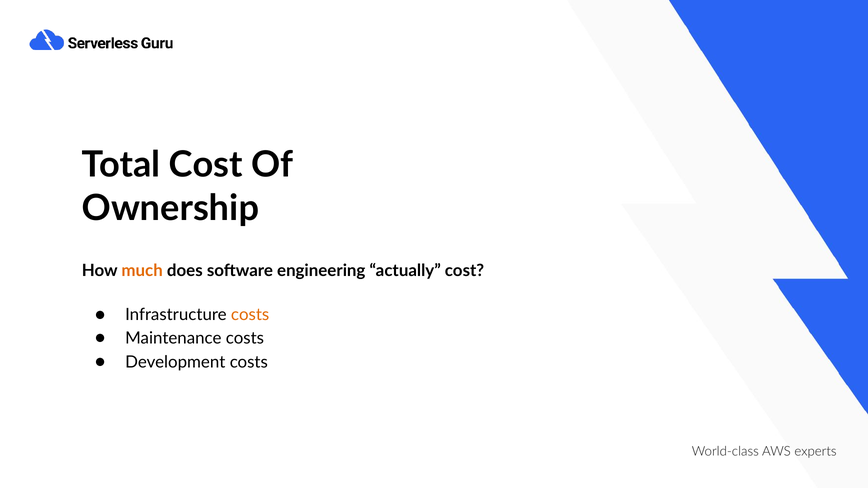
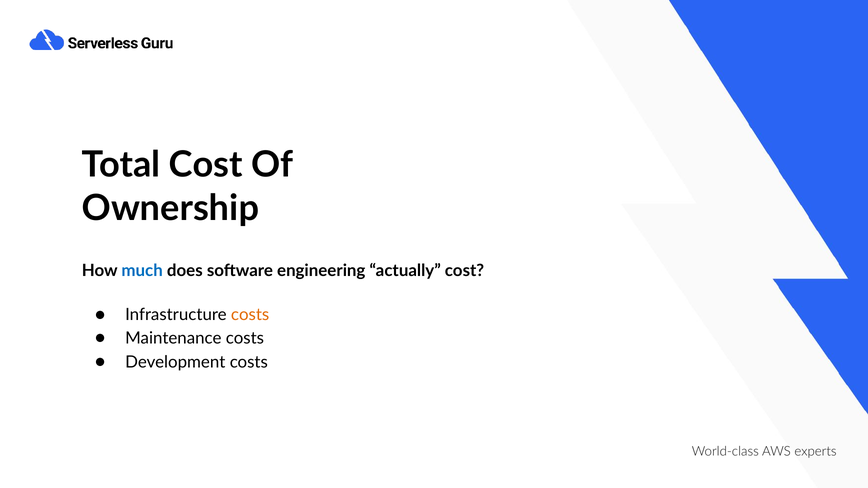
much colour: orange -> blue (142, 271)
